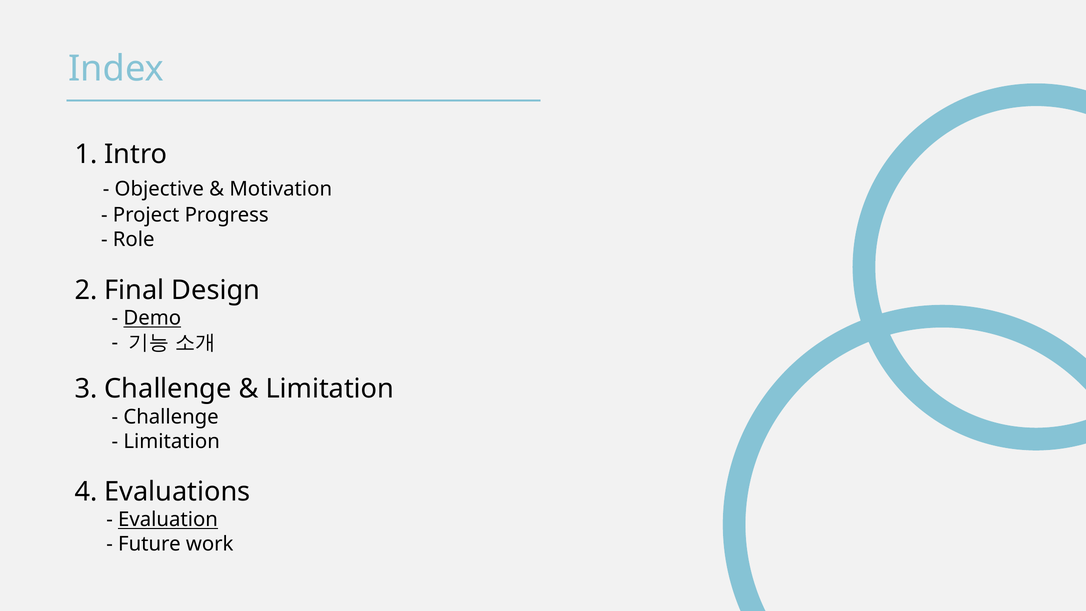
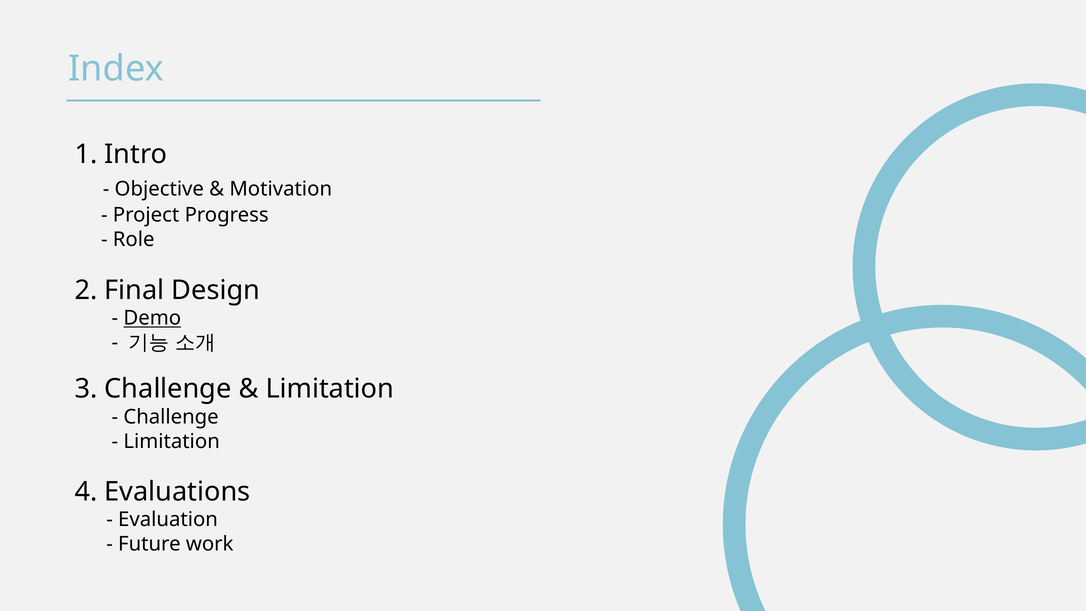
Evaluation underline: present -> none (168, 520)
